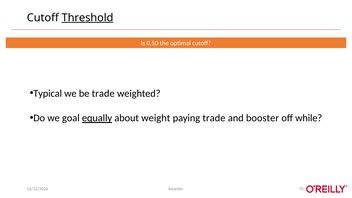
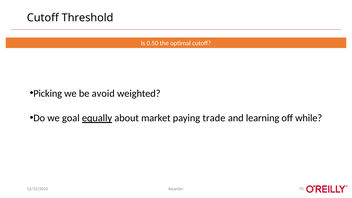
Threshold underline: present -> none (87, 18)
Typical: Typical -> Picking (48, 93)
be trade: trade -> avoid (103, 93)
weight: weight -> market (156, 118)
booster: booster -> learning (263, 118)
